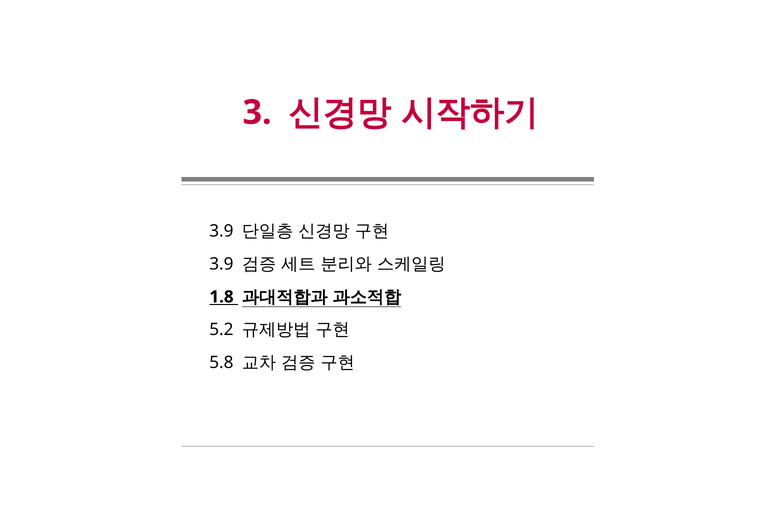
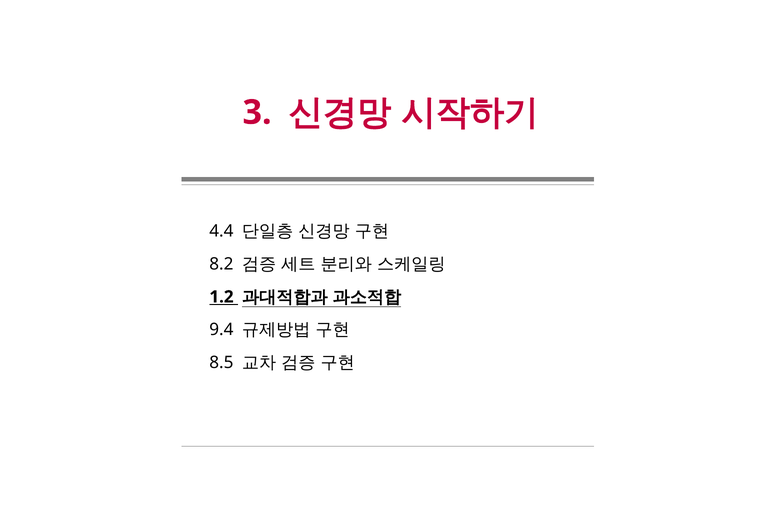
3.9: 3.9 -> 4.4 (221, 231)
3.9: 3.9 -> 8.2 (221, 264)
1.8: 1.8 -> 1.2 (221, 297)
5.2: 5.2 -> 9.4 (221, 329)
5.8: 5.8 -> 8.5 (221, 362)
